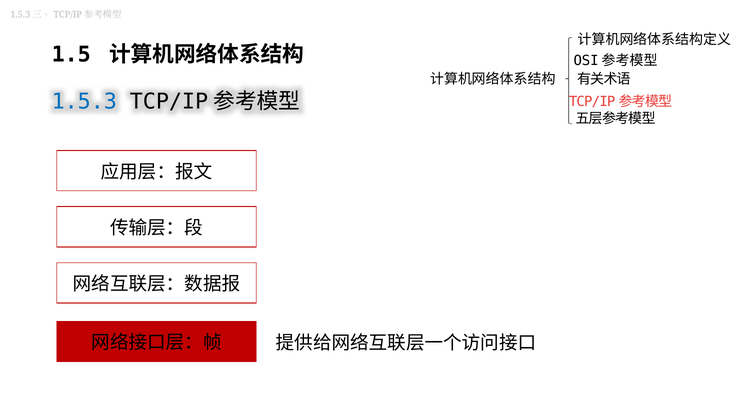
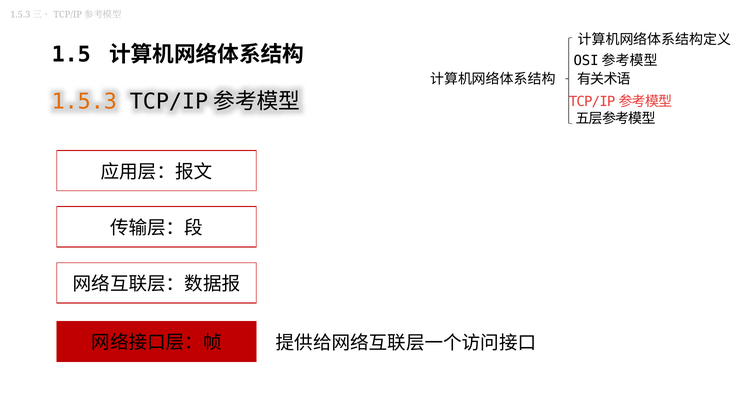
1.5.3 colour: blue -> orange (84, 101)
